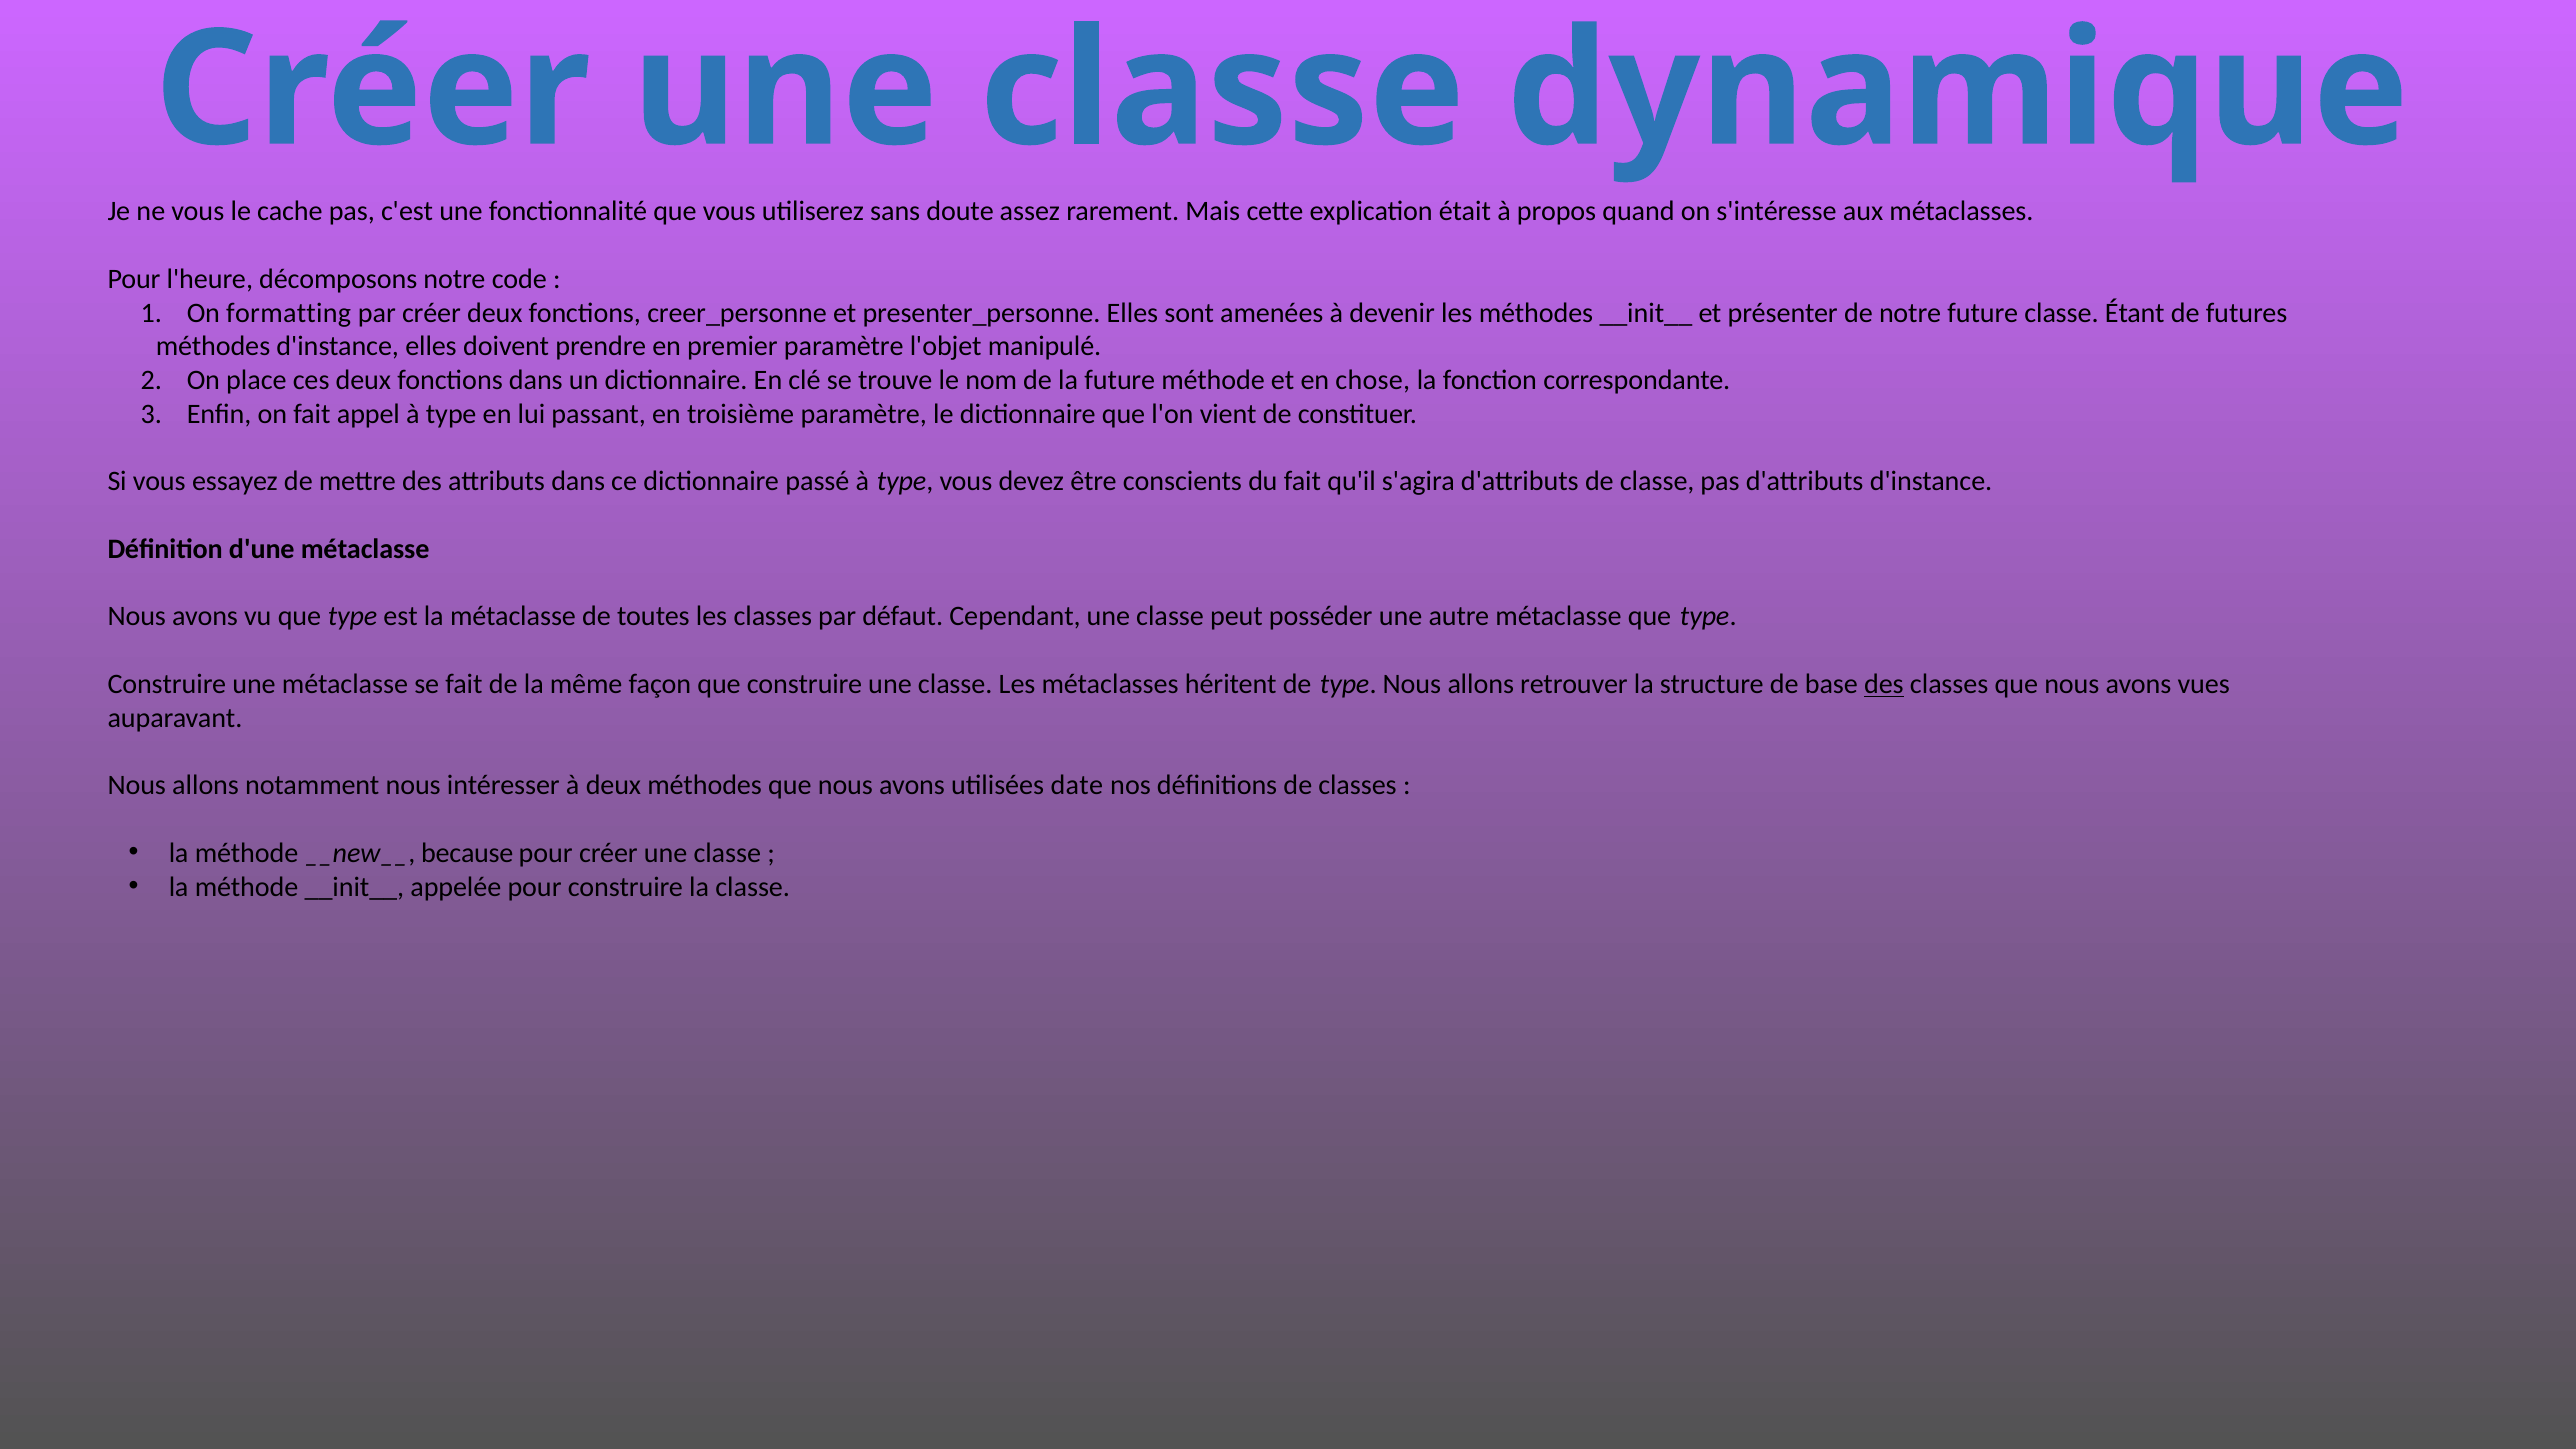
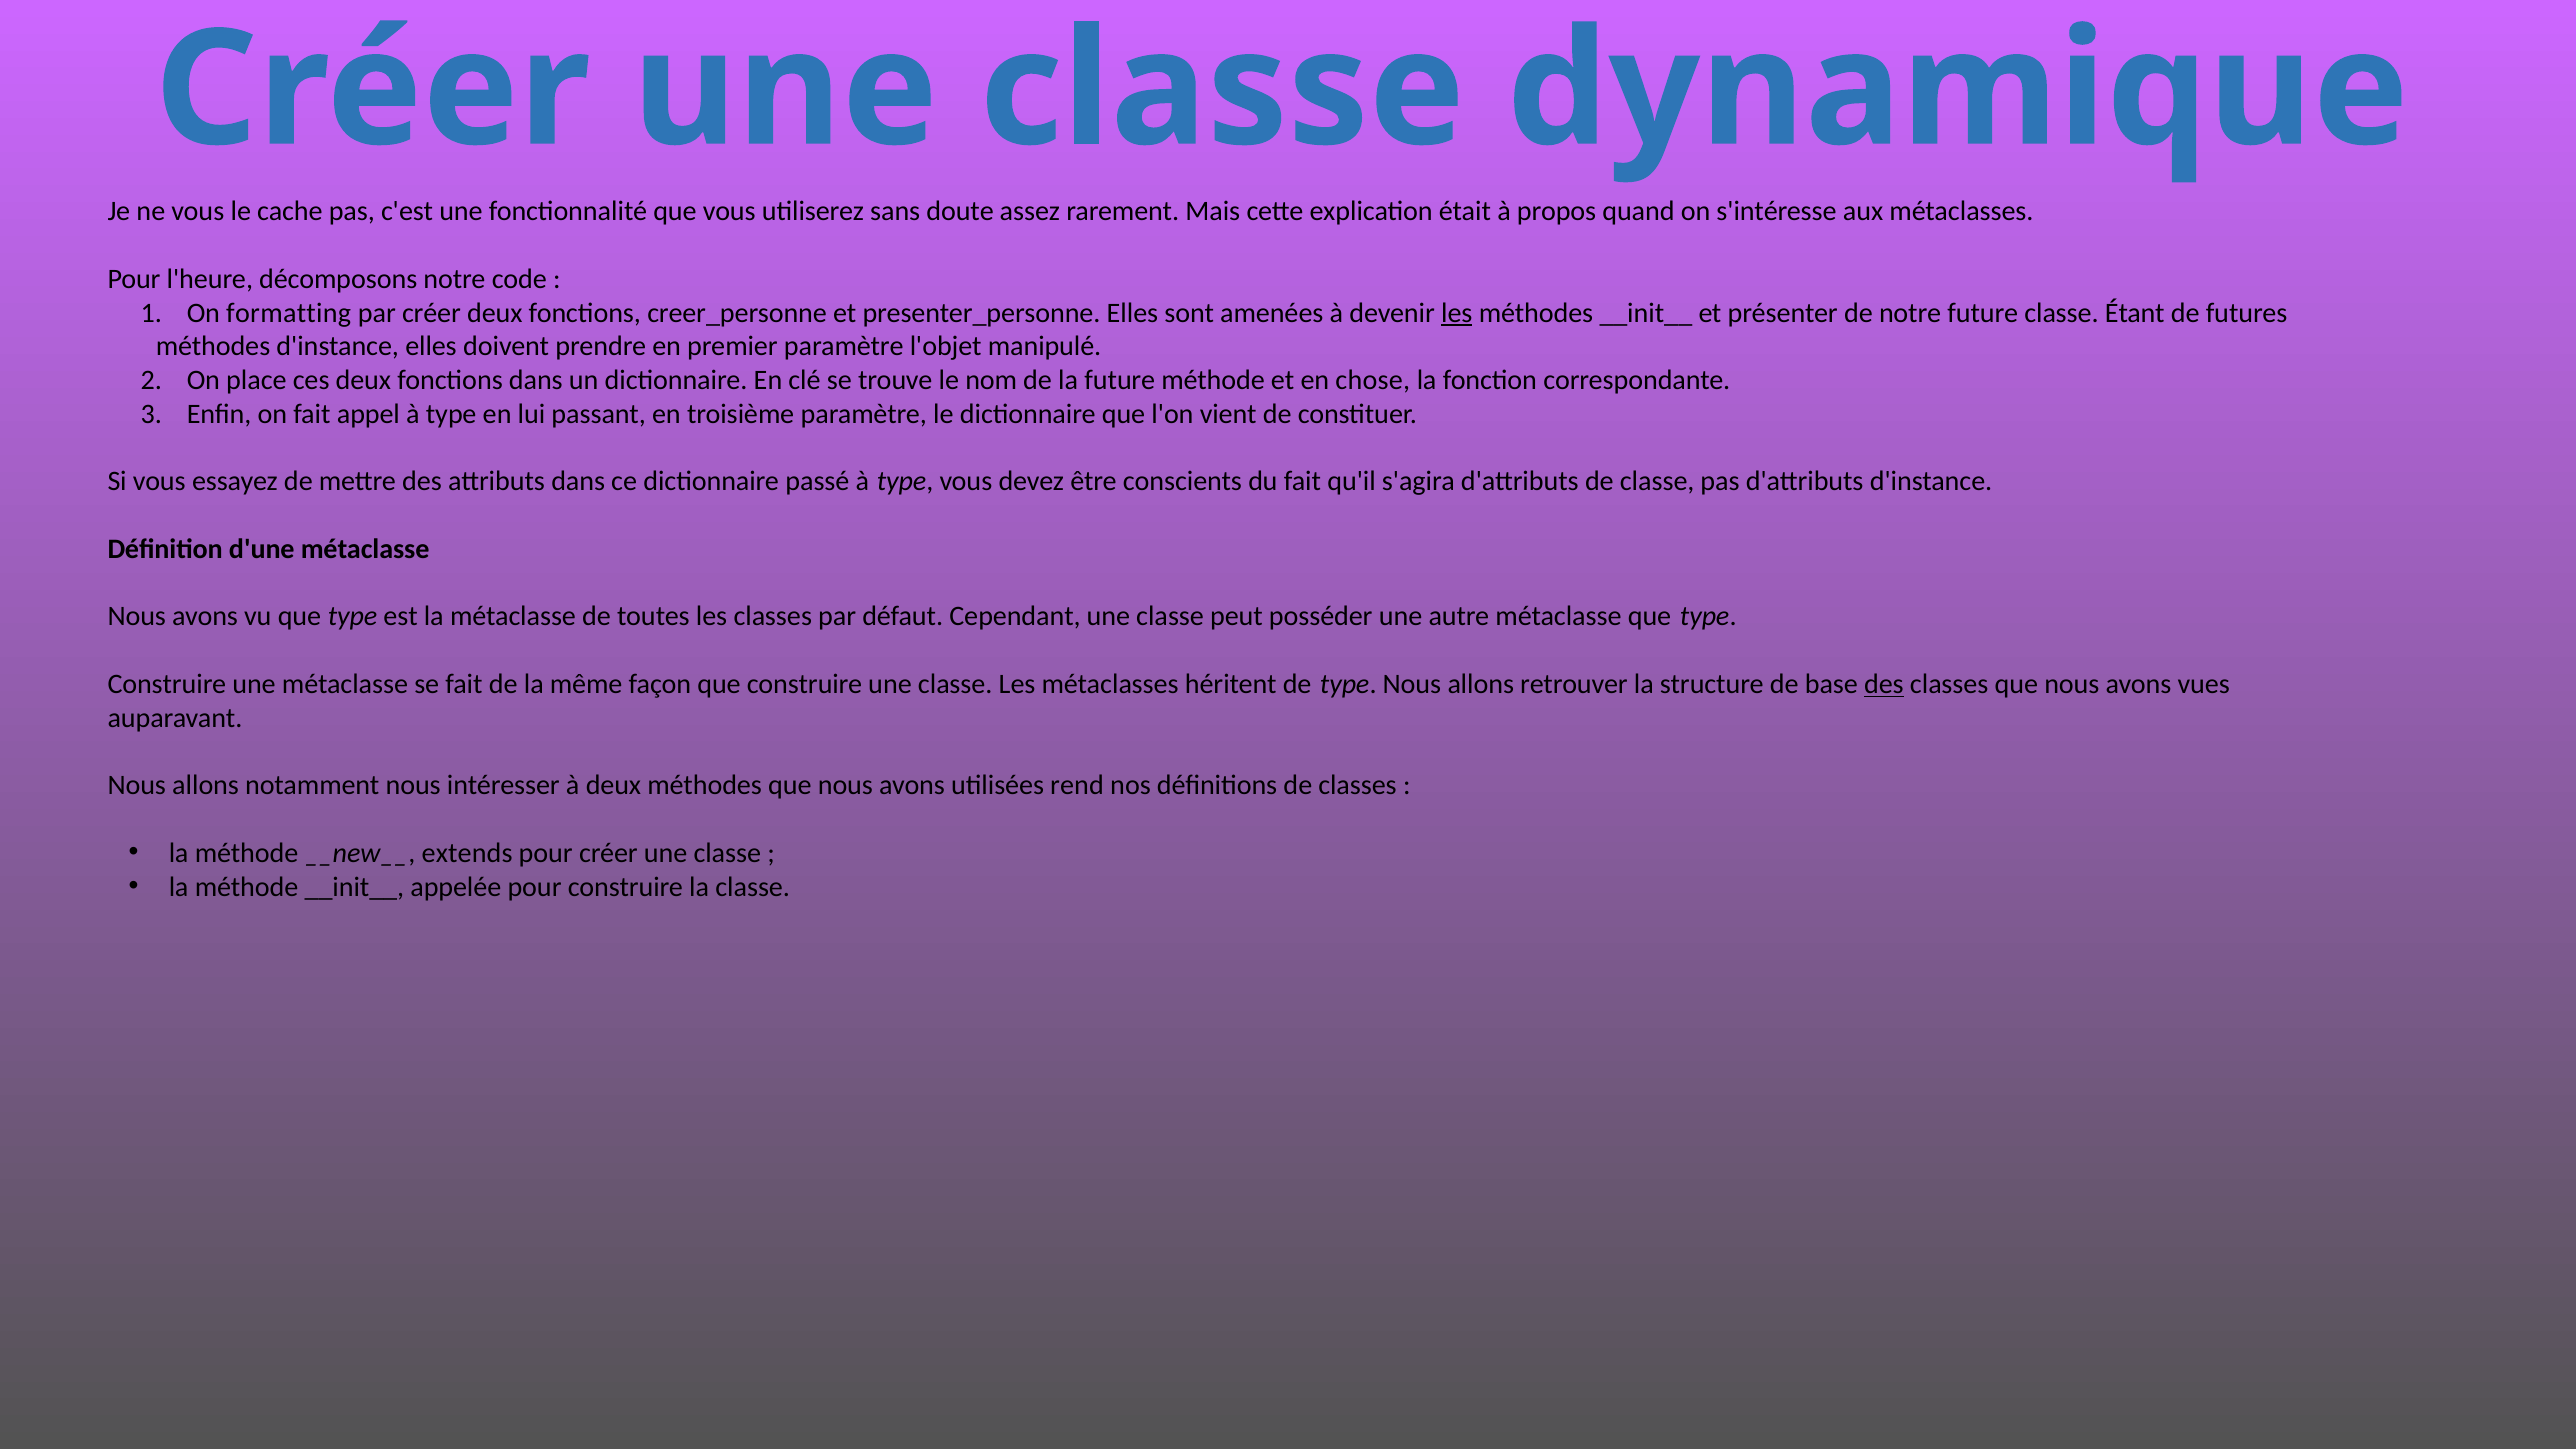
les underline: none -> present (1457, 313)
date: date -> rend (1077, 786)
because: because -> extends (467, 853)
